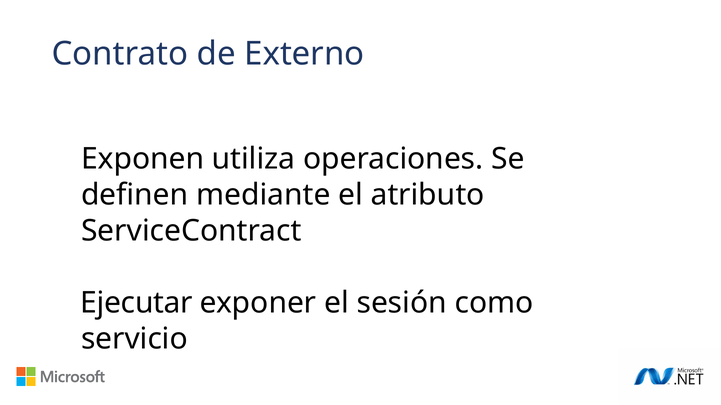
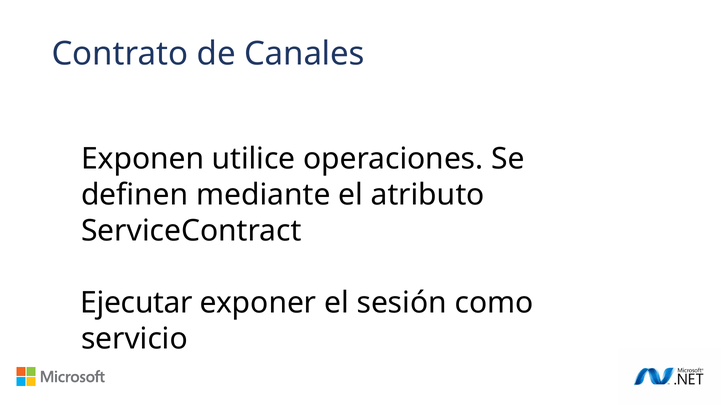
Externo: Externo -> Canales (304, 54)
utiliza: utiliza -> utilice (254, 159)
